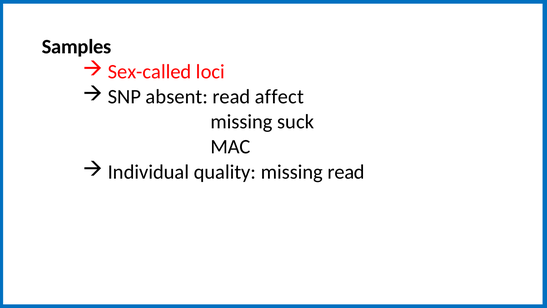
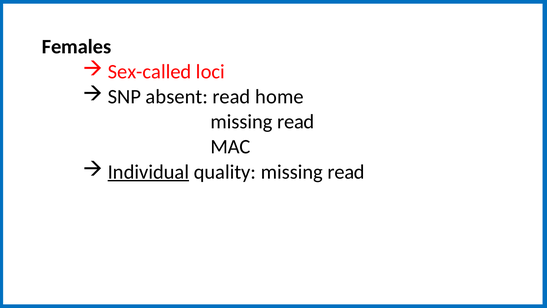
Samples: Samples -> Females (77, 47)
affect: affect -> home (279, 97)
suck: suck -> read (296, 122)
Individual underline: none -> present (148, 172)
